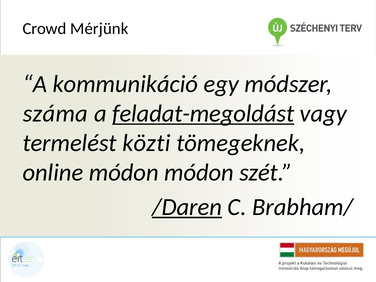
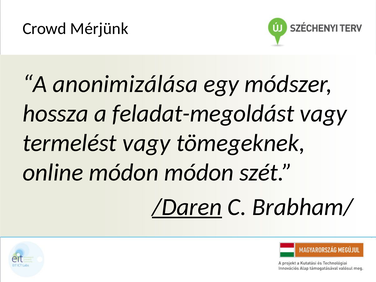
kommunikáció: kommunikáció -> anonimizálása (125, 84)
száma: száma -> hossza (56, 114)
feladat-megoldást underline: present -> none (203, 114)
termelést közti: közti -> vagy (146, 143)
